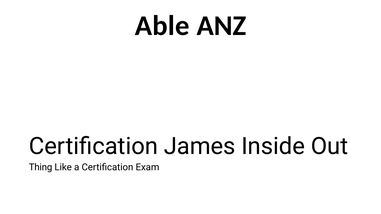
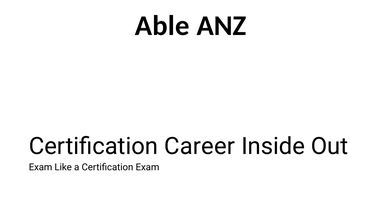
James: James -> Career (200, 146)
Thing: Thing -> Exam (41, 167)
